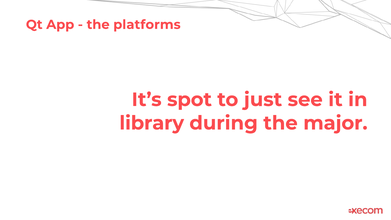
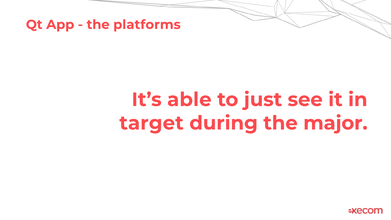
spot: spot -> able (189, 100)
library: library -> target (152, 123)
